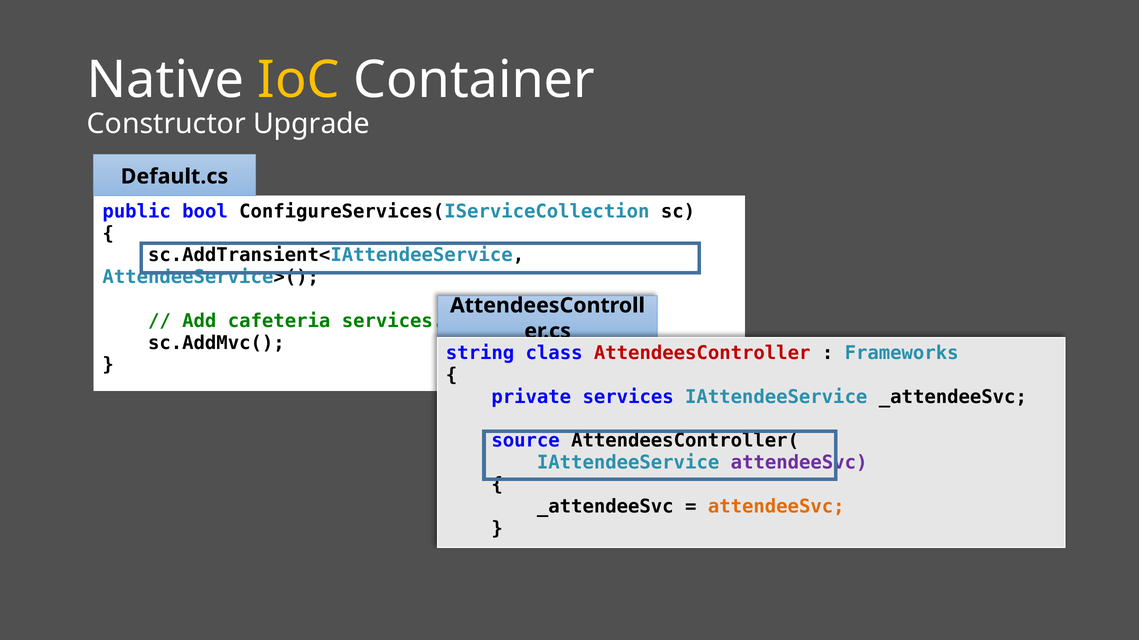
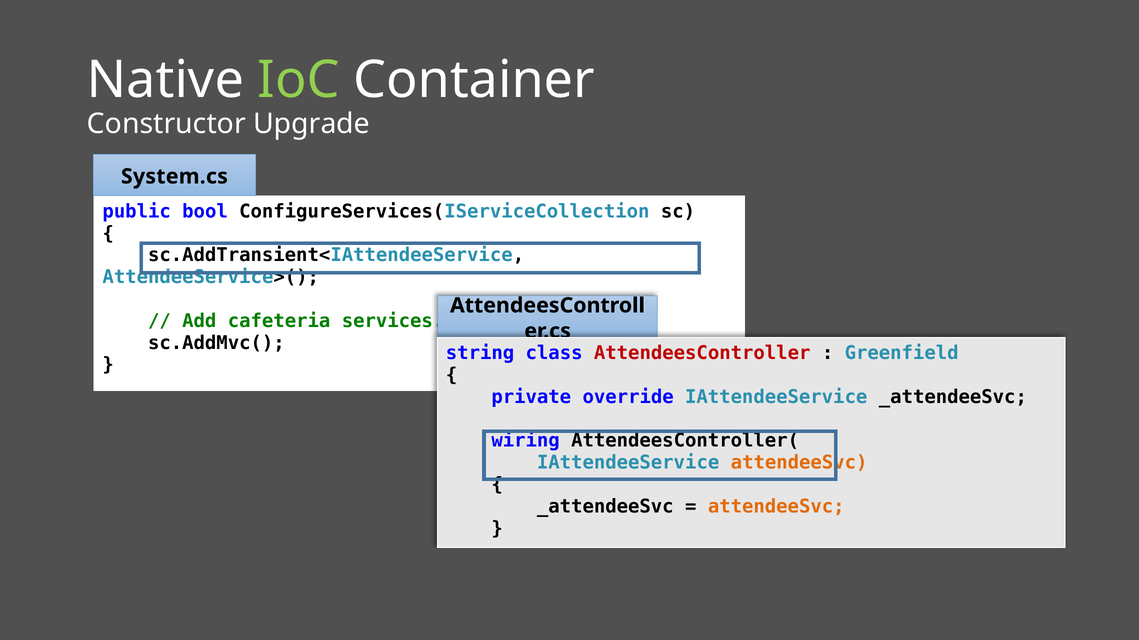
IoC colour: yellow -> light green (299, 80)
Default.cs: Default.cs -> System.cs (174, 177)
Frameworks: Frameworks -> Greenfield (902, 353)
private services: services -> override (628, 397)
source: source -> wiring (526, 441)
attendeeSvc colour: purple -> orange (799, 463)
